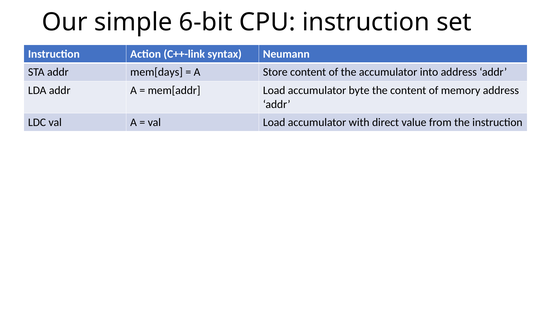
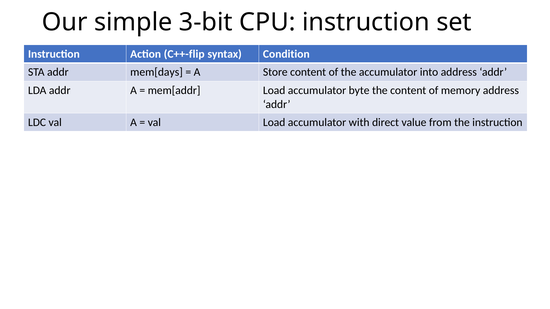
6-bit: 6-bit -> 3-bit (206, 22)
C++-link: C++-link -> C++-flip (184, 54)
Neumann: Neumann -> Condition (286, 54)
